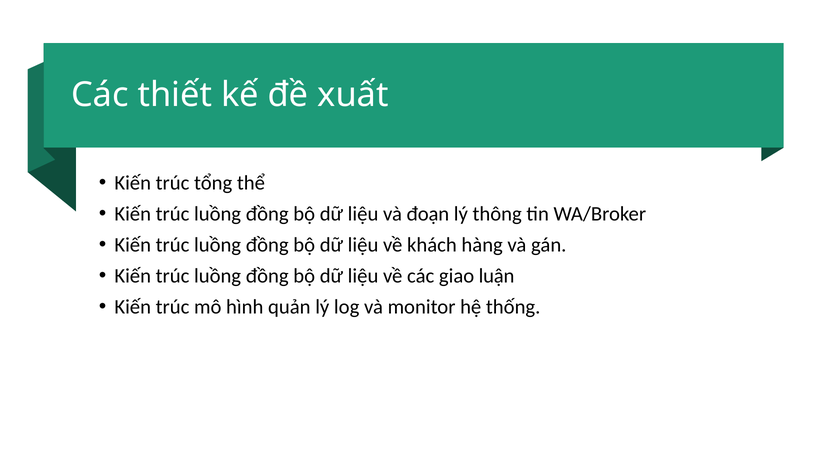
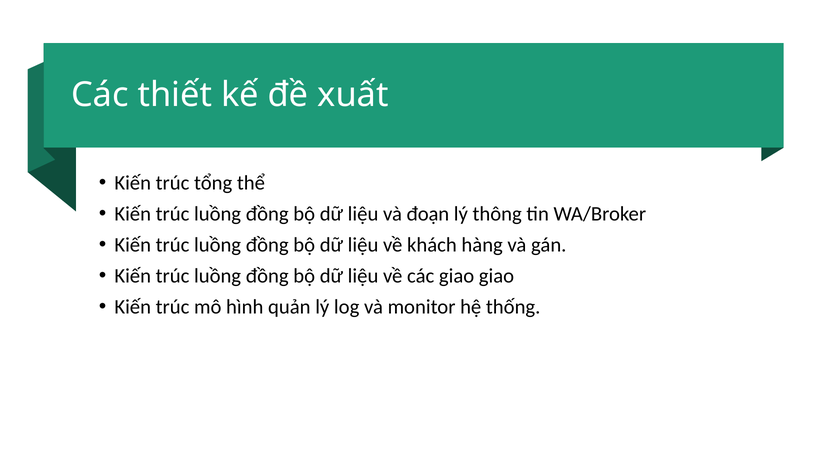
giao luận: luận -> giao (496, 276)
